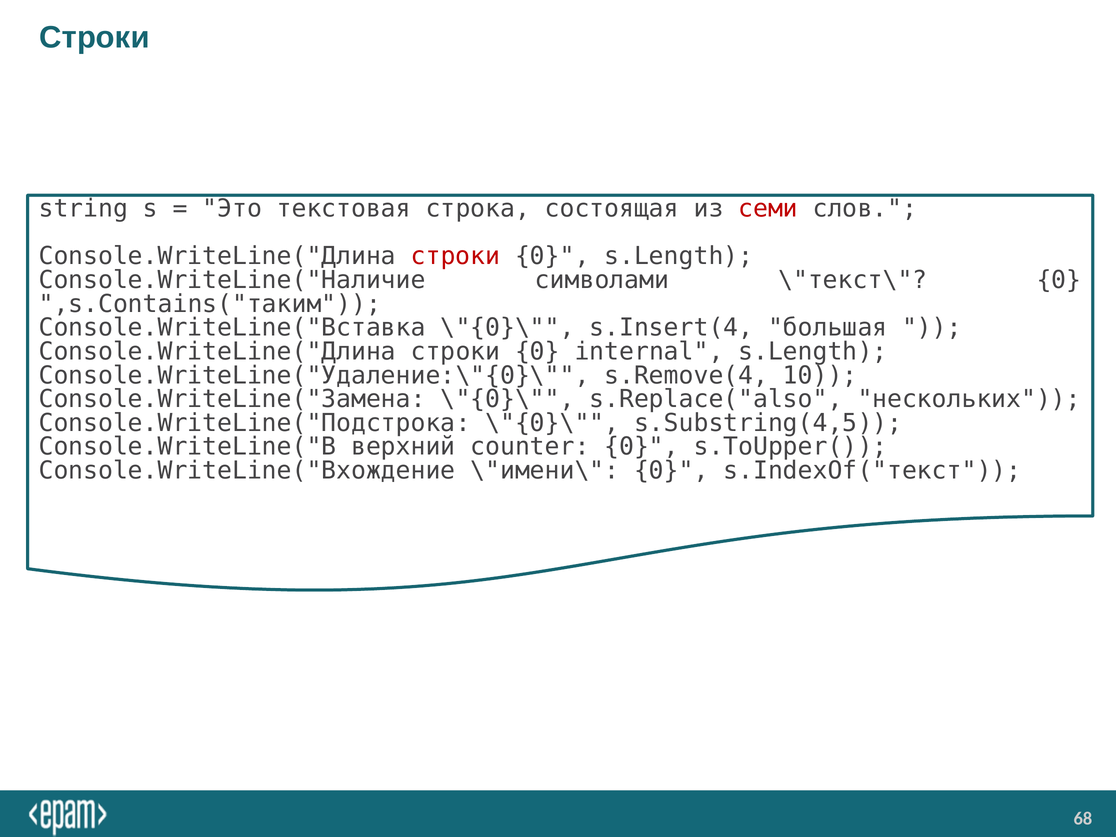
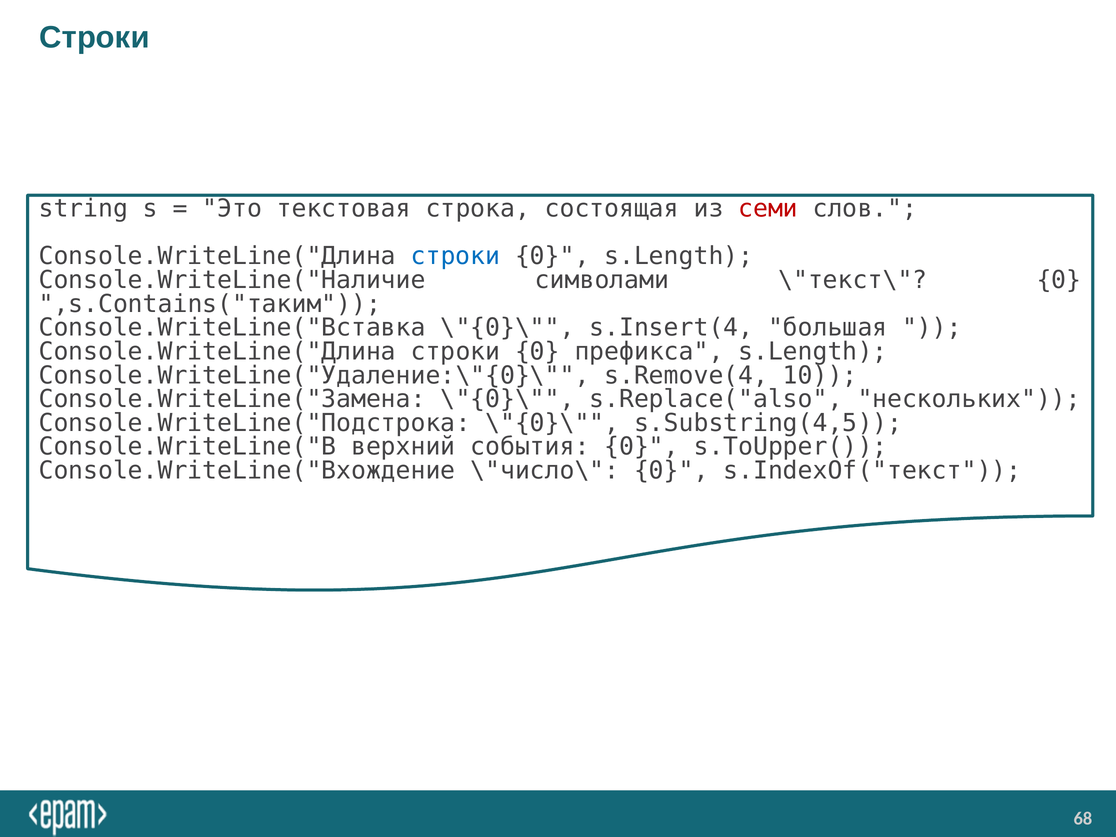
строки colour: red -> blue (455, 256)
internal: internal -> префикса (649, 352)
counter: counter -> события (530, 447)
\"имени\: \"имени\ -> \"число\ (545, 471)
